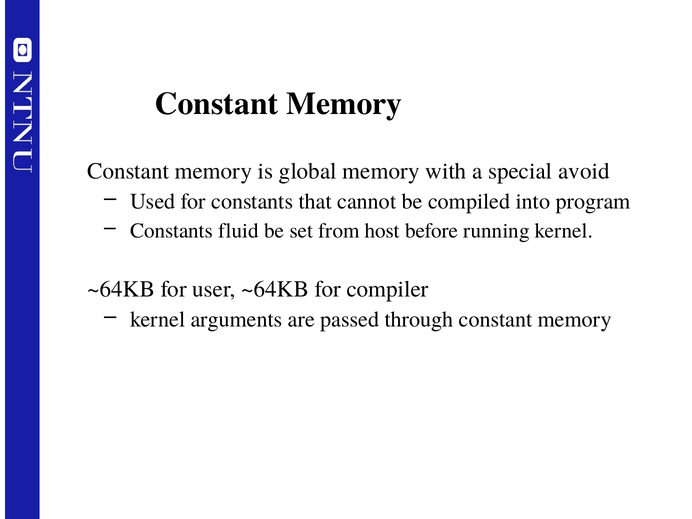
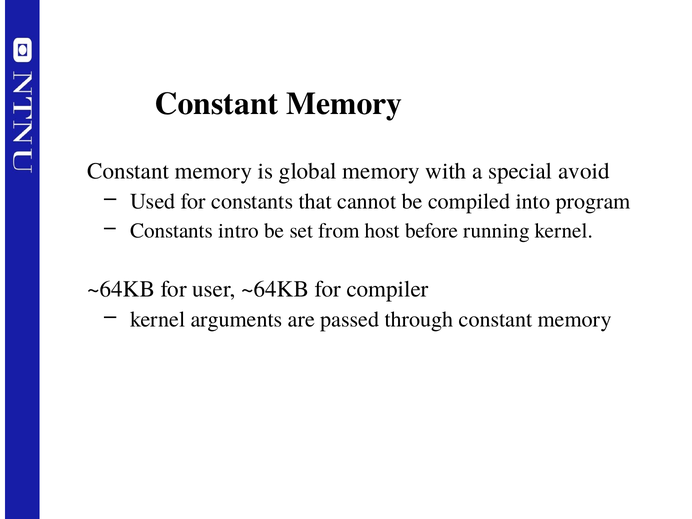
fluid: fluid -> intro (239, 231)
